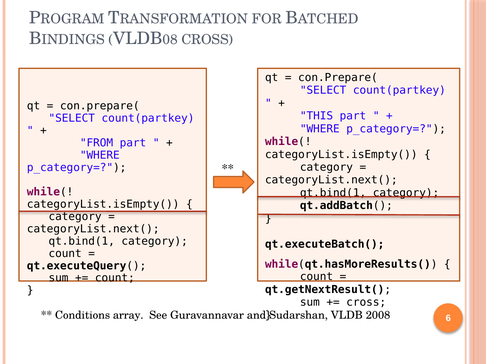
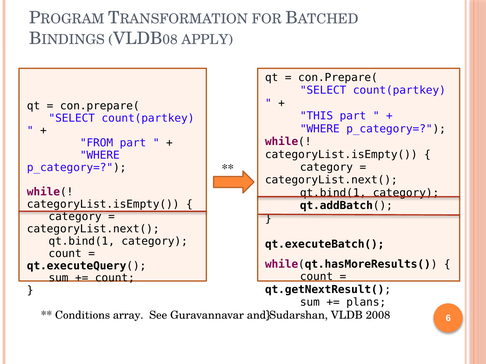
CROSS: CROSS -> APPLY (207, 40)
cross: cross -> plans (366, 303)
